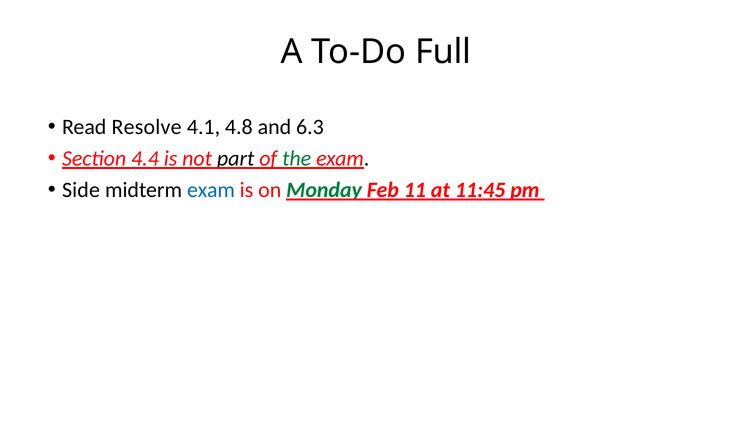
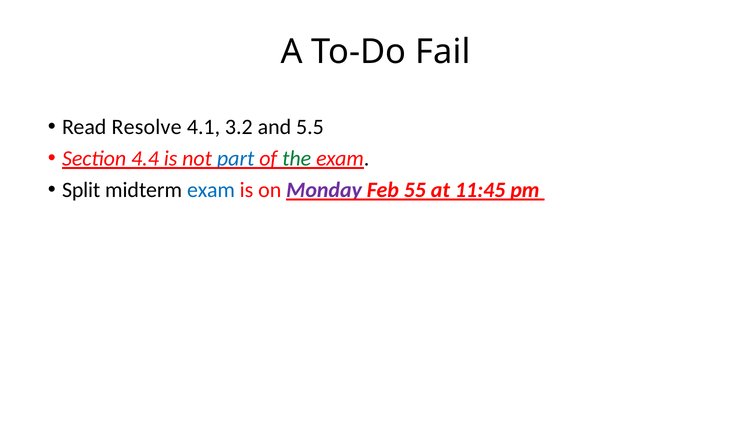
Full: Full -> Fail (443, 52)
4.8: 4.8 -> 3.2 (239, 127)
6.3: 6.3 -> 5.5 (310, 127)
part colour: black -> blue (236, 159)
Side: Side -> Split (81, 190)
Monday colour: green -> purple (324, 190)
11: 11 -> 55 (415, 190)
